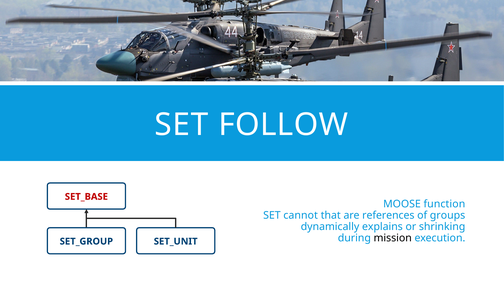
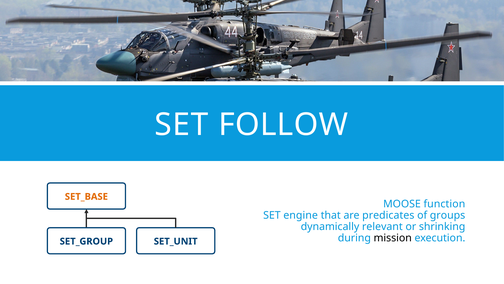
SET_BASE colour: red -> orange (86, 196)
cannot: cannot -> engine (301, 215)
references: references -> predicates (388, 215)
explains: explains -> relevant (382, 226)
